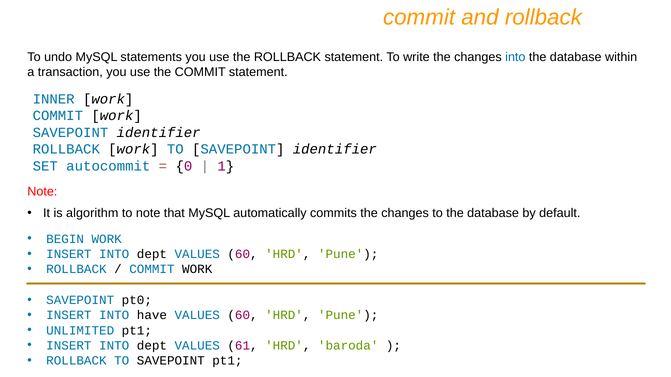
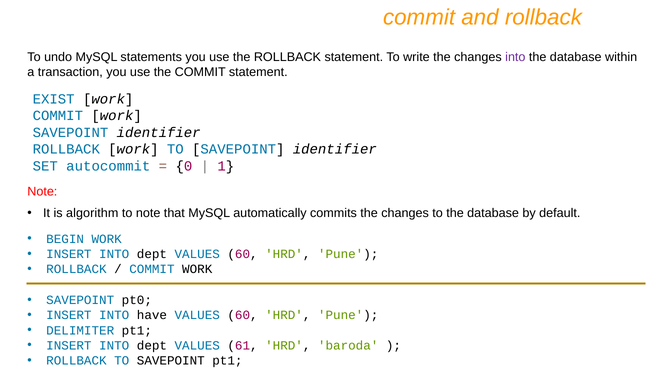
into colour: blue -> purple (515, 57)
INNER: INNER -> EXIST (54, 99)
UNLIMITED: UNLIMITED -> DELIMITER (80, 331)
